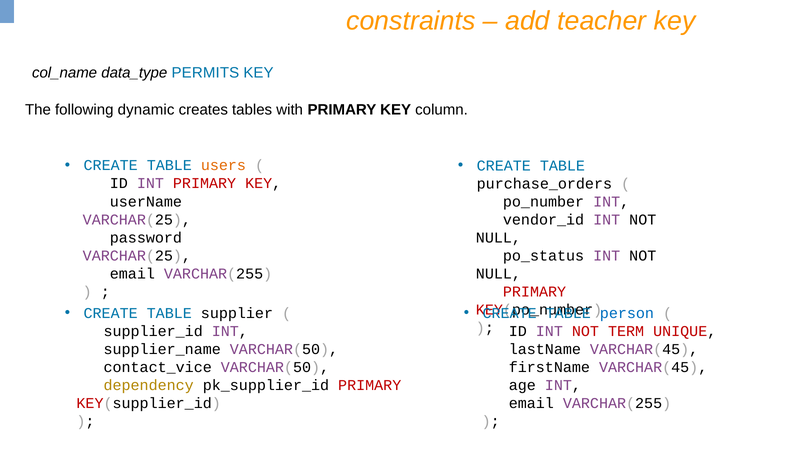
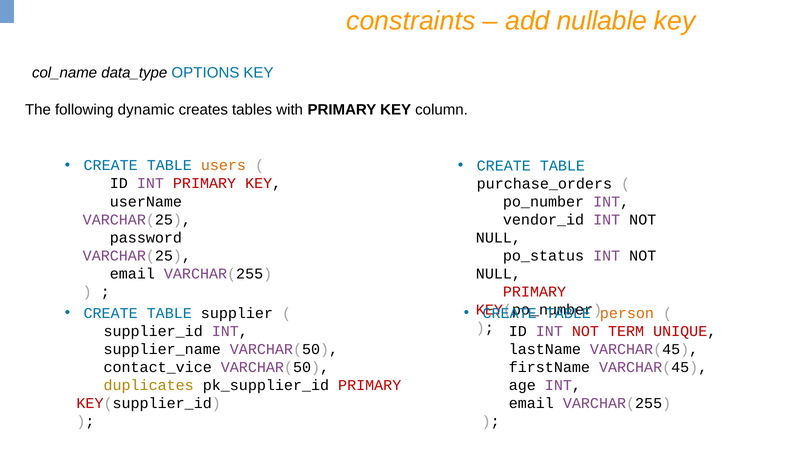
teacher: teacher -> nullable (602, 21)
PERMITS: PERMITS -> OPTIONS (205, 73)
person colour: blue -> orange (627, 313)
dependency: dependency -> duplicates (149, 386)
